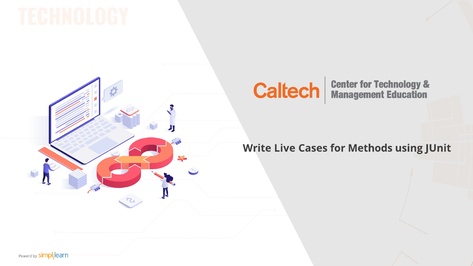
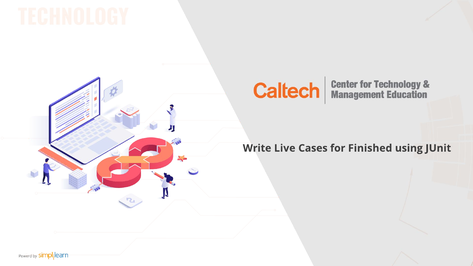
Methods: Methods -> Finished (370, 148)
